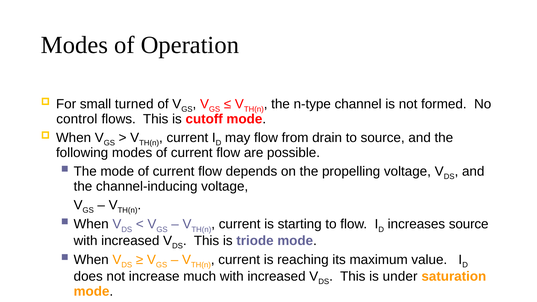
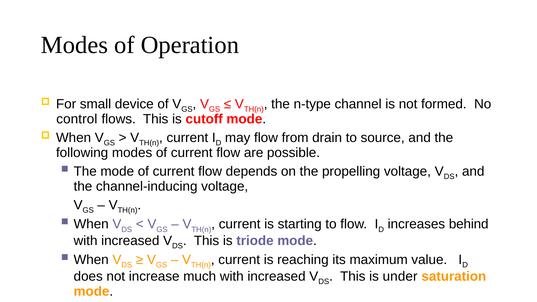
turned: turned -> device (134, 104)
increases source: source -> behind (469, 224)
